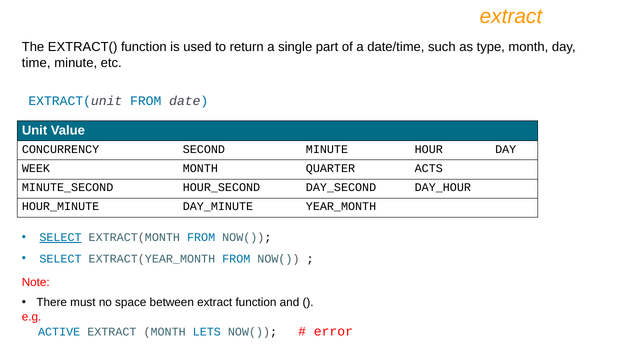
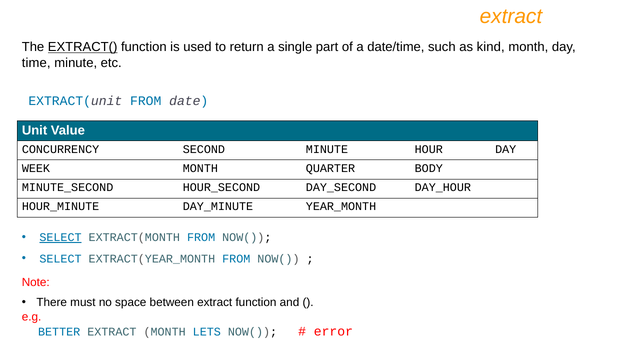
EXTRACT( underline: none -> present (83, 47)
type: type -> kind (491, 47)
ACTS: ACTS -> BODY (429, 168)
ACTIVE: ACTIVE -> BETTER (59, 332)
